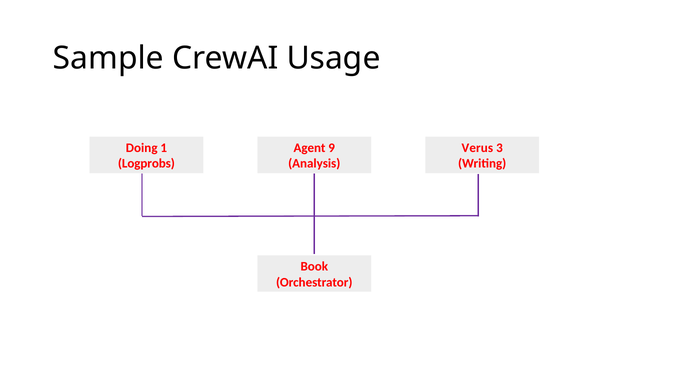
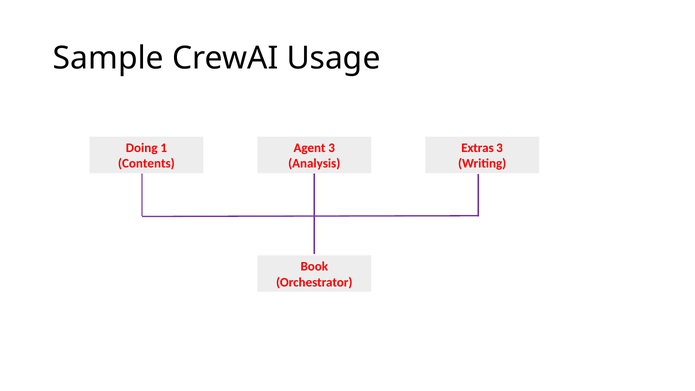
Agent 9: 9 -> 3 (332, 148)
Verus: Verus -> Extras (478, 148)
Logprobs: Logprobs -> Contents (146, 164)
